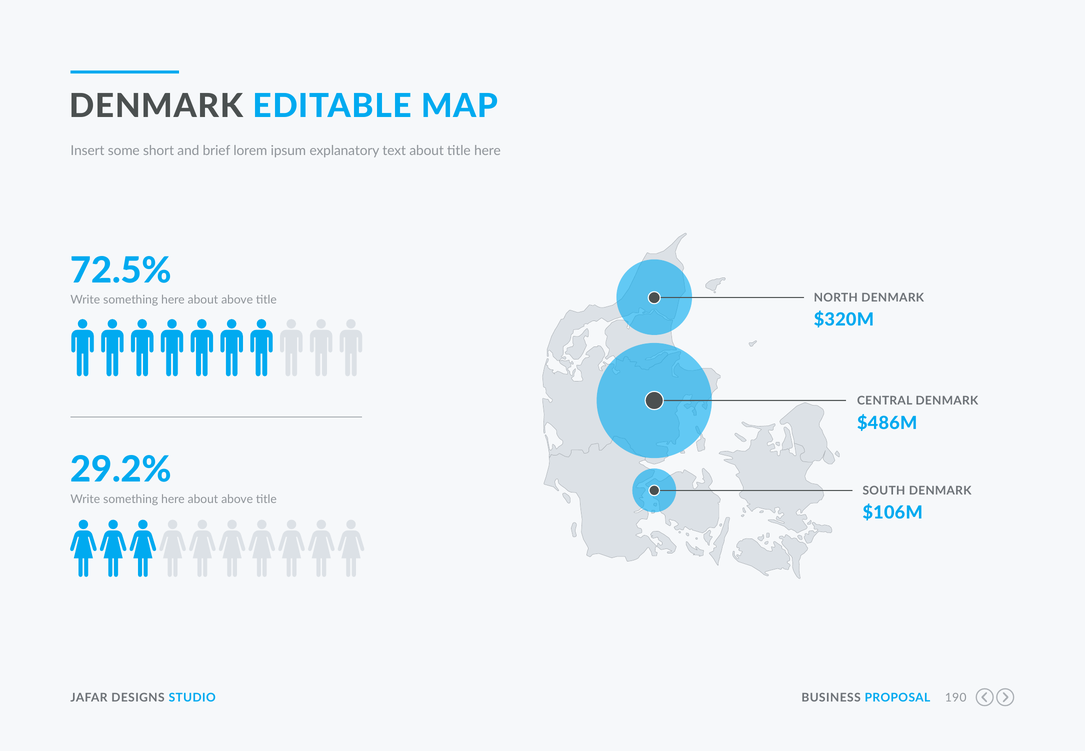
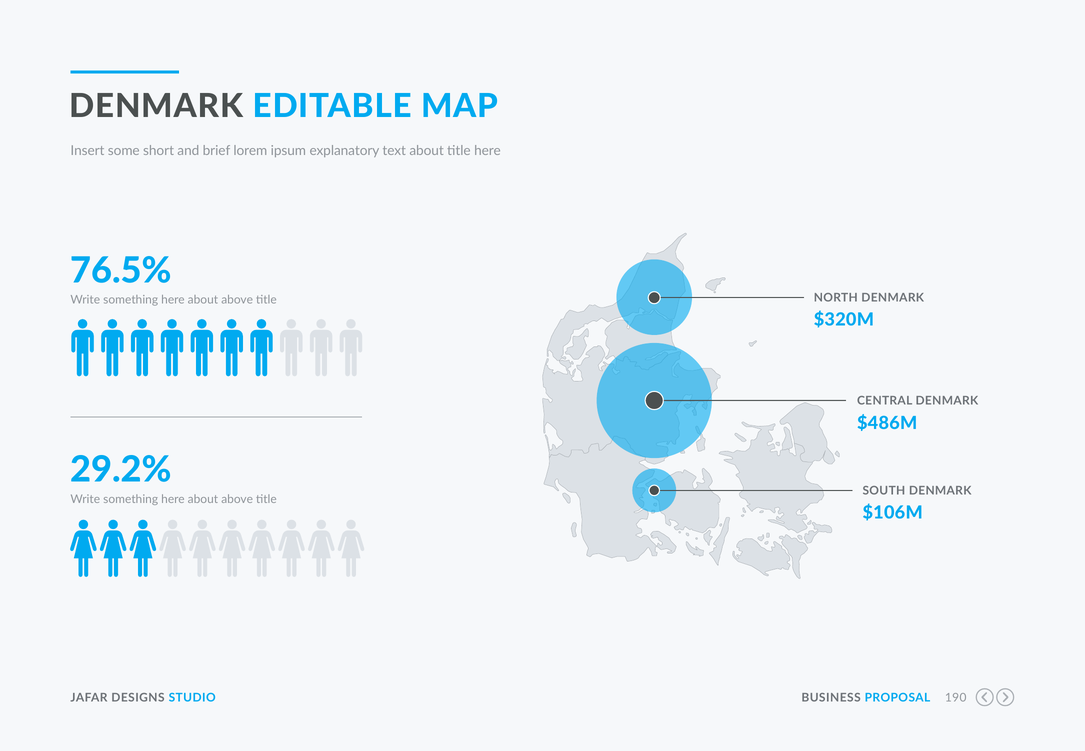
72.5%: 72.5% -> 76.5% (121, 271)
